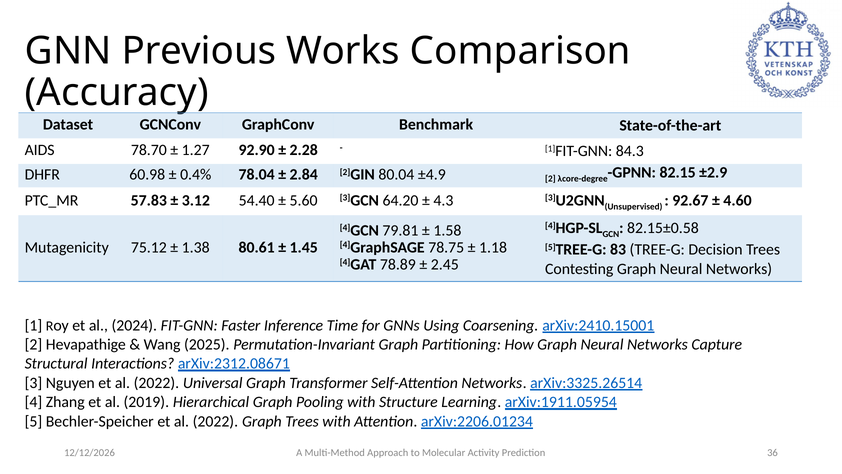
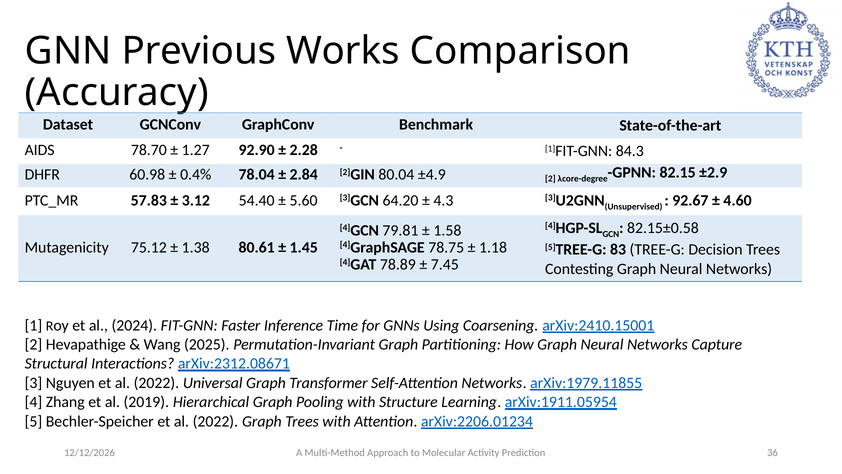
2.45: 2.45 -> 7.45 (445, 264)
arXiv:3325.26514: arXiv:3325.26514 -> arXiv:1979.11855 (586, 383)
